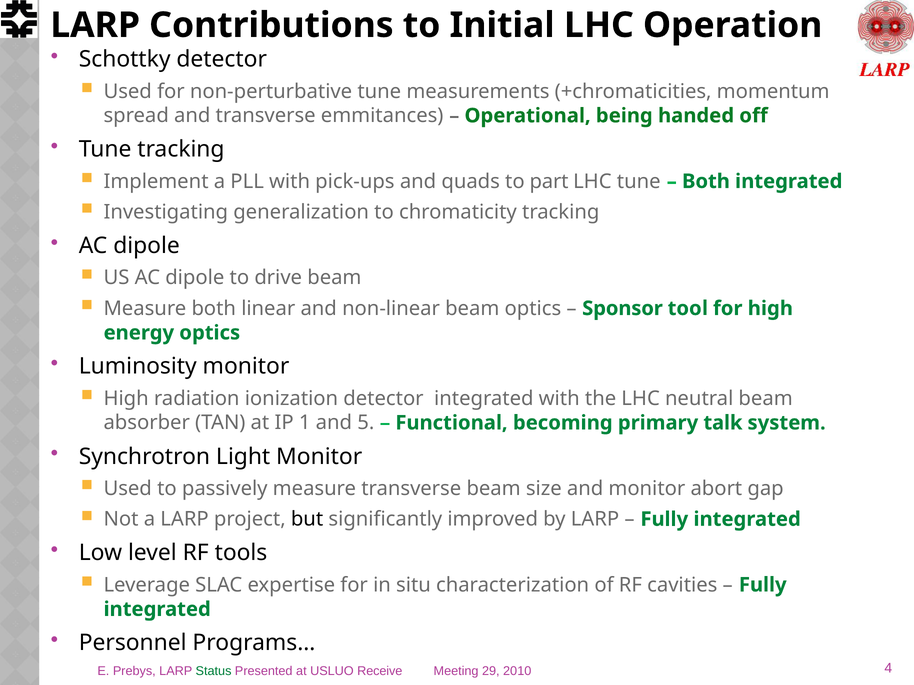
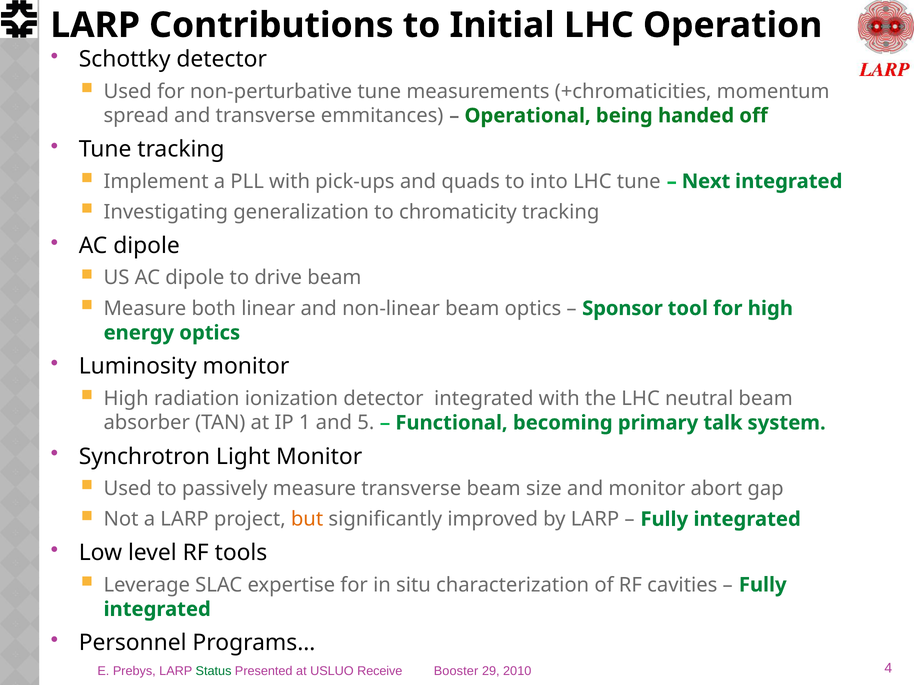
part: part -> into (549, 182)
Both: Both -> Next (706, 182)
but colour: black -> orange (307, 520)
Meeting: Meeting -> Booster (456, 671)
